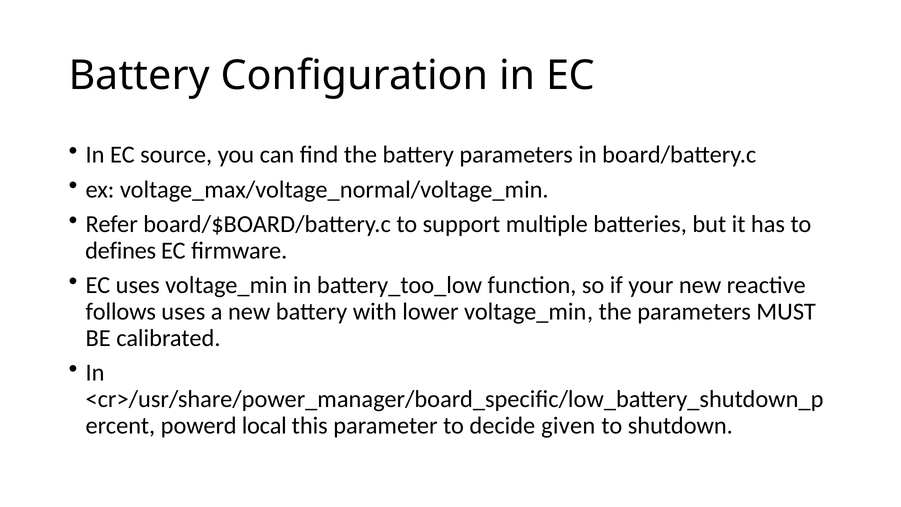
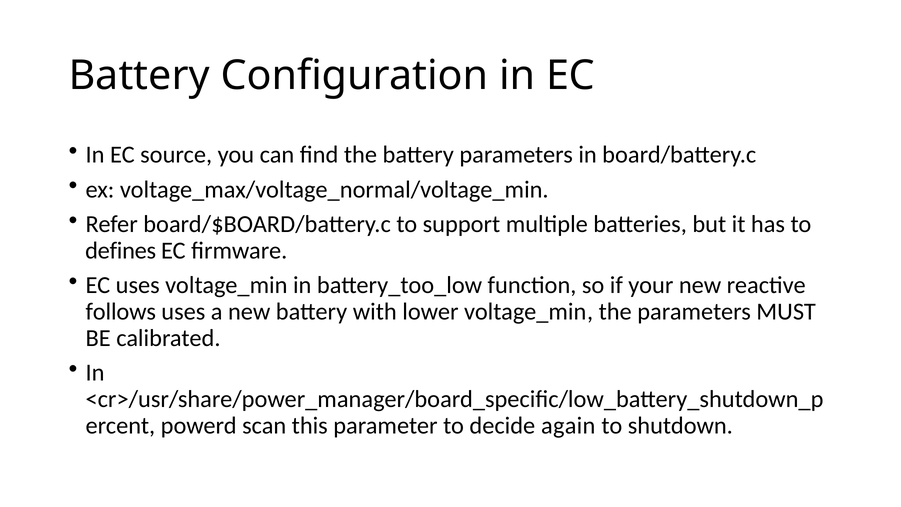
local: local -> scan (264, 425)
given: given -> again (568, 425)
